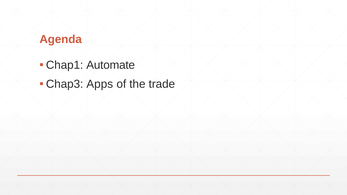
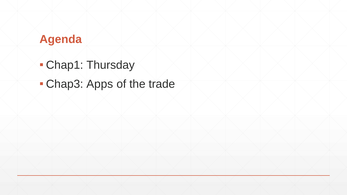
Automate: Automate -> Thursday (111, 65)
